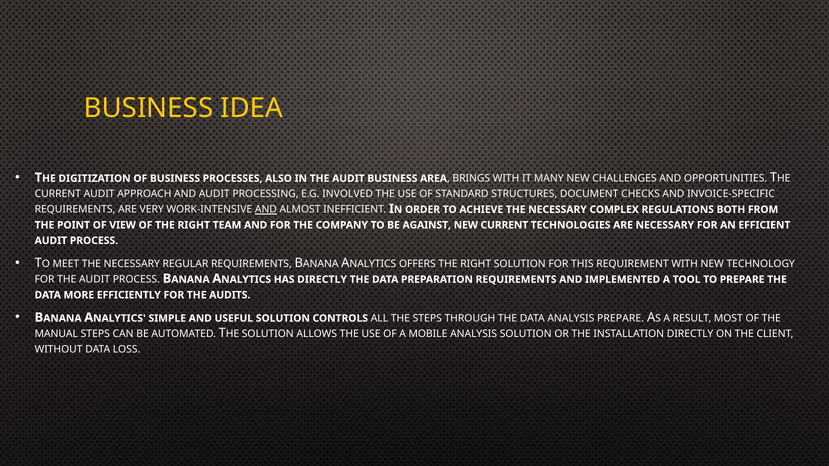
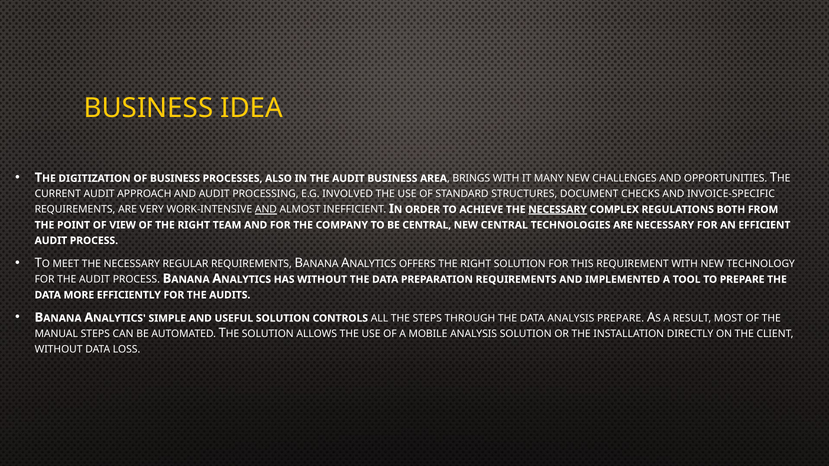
NECESSARY underline: none -> present (558, 210)
BE AGAINST: AGAINST -> CENTRAL (427, 225)
NEW CURRENT: CURRENT -> CENTRAL (504, 225)
HAS DIRECTLY: DIRECTLY -> WITHOUT (322, 280)
